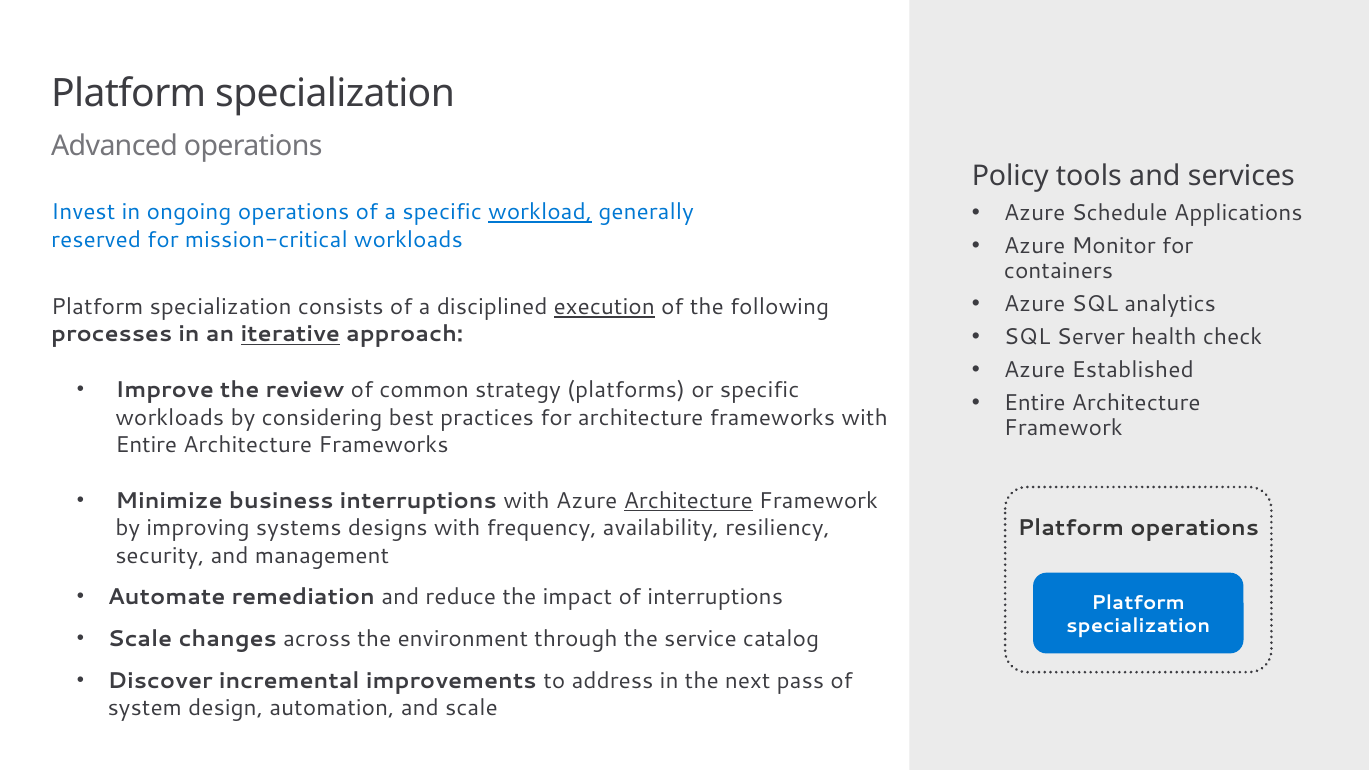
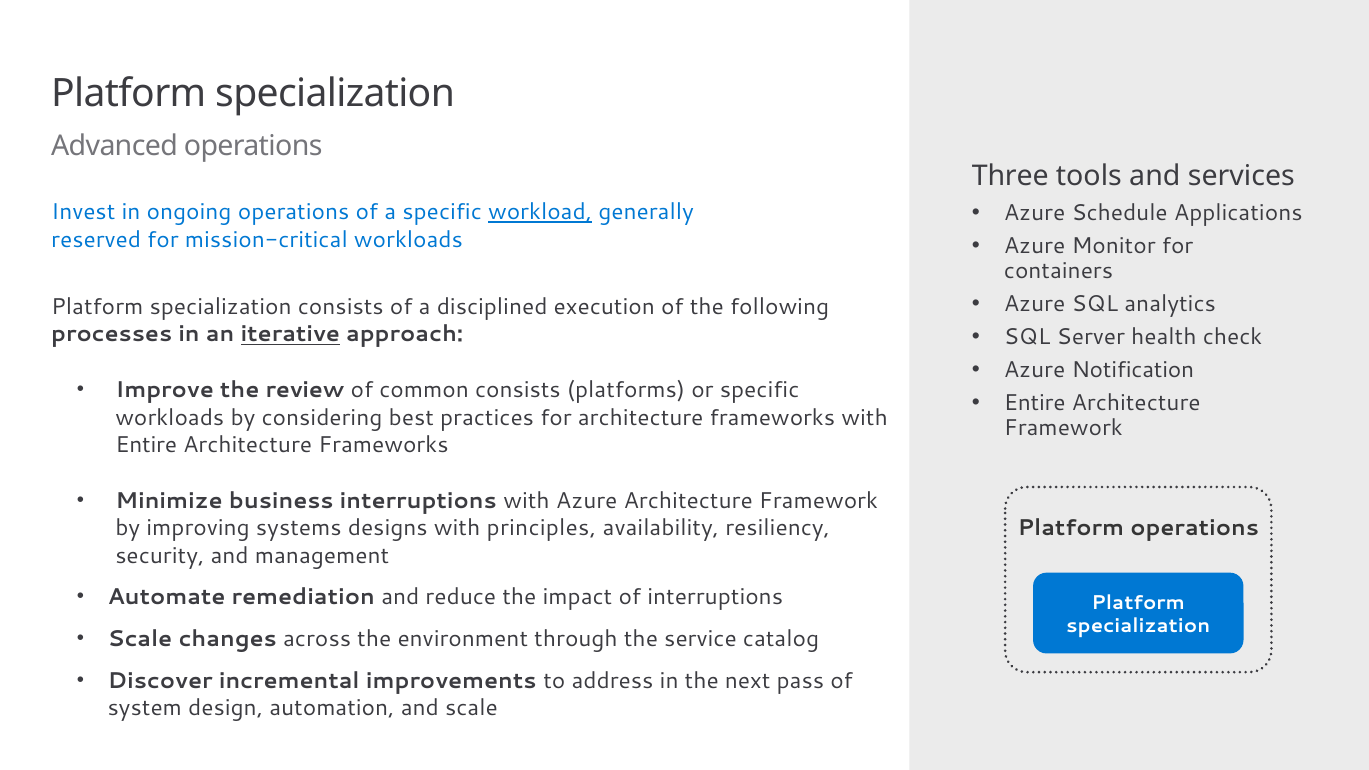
Policy: Policy -> Three (1010, 176)
execution underline: present -> none (604, 307)
Established: Established -> Notification (1133, 370)
common strategy: strategy -> consists (518, 390)
Architecture underline: present -> none (688, 501)
frequency: frequency -> principles (541, 528)
